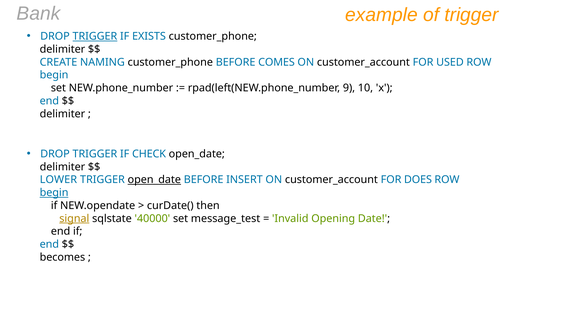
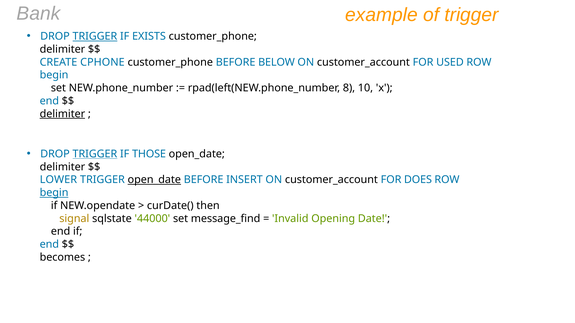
NAMING: NAMING -> CPHONE (102, 62)
COMES: COMES -> BELOW (277, 62)
9: 9 -> 8 (349, 88)
delimiter underline: none -> present (62, 114)
TRIGGER underline: none -> present (95, 154)
CHECK: CHECK -> THOSE (149, 154)
signal underline: present -> none (74, 219)
40000: 40000 -> 44000 (152, 219)
message_test: message_test -> message_find (226, 219)
